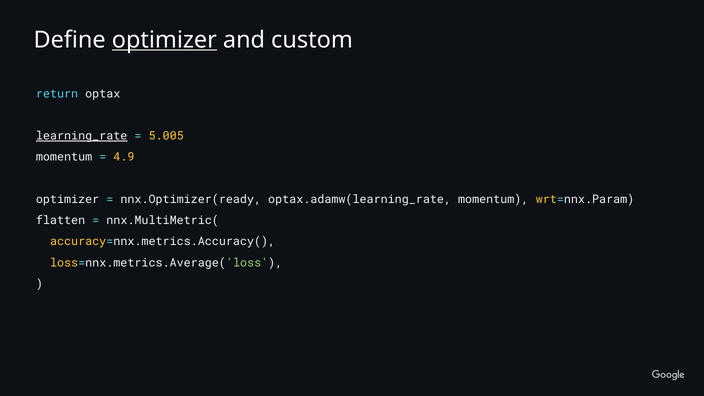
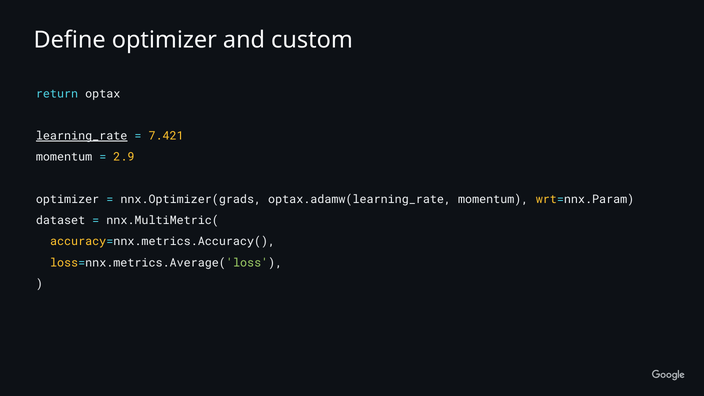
optimizer underline: present -> none (164, 40)
5.005: 5.005 -> 7.421 (166, 136)
4.9: 4.9 -> 2.9 (124, 157)
nnx.Optimizer(ready: nnx.Optimizer(ready -> nnx.Optimizer(grads (191, 199)
flatten: flatten -> dataset (61, 220)
